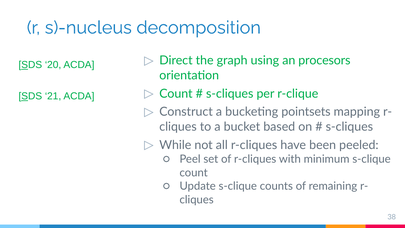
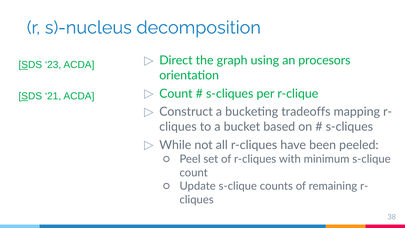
20: 20 -> 23 (53, 65)
pointsets: pointsets -> tradeoffs (306, 112)
